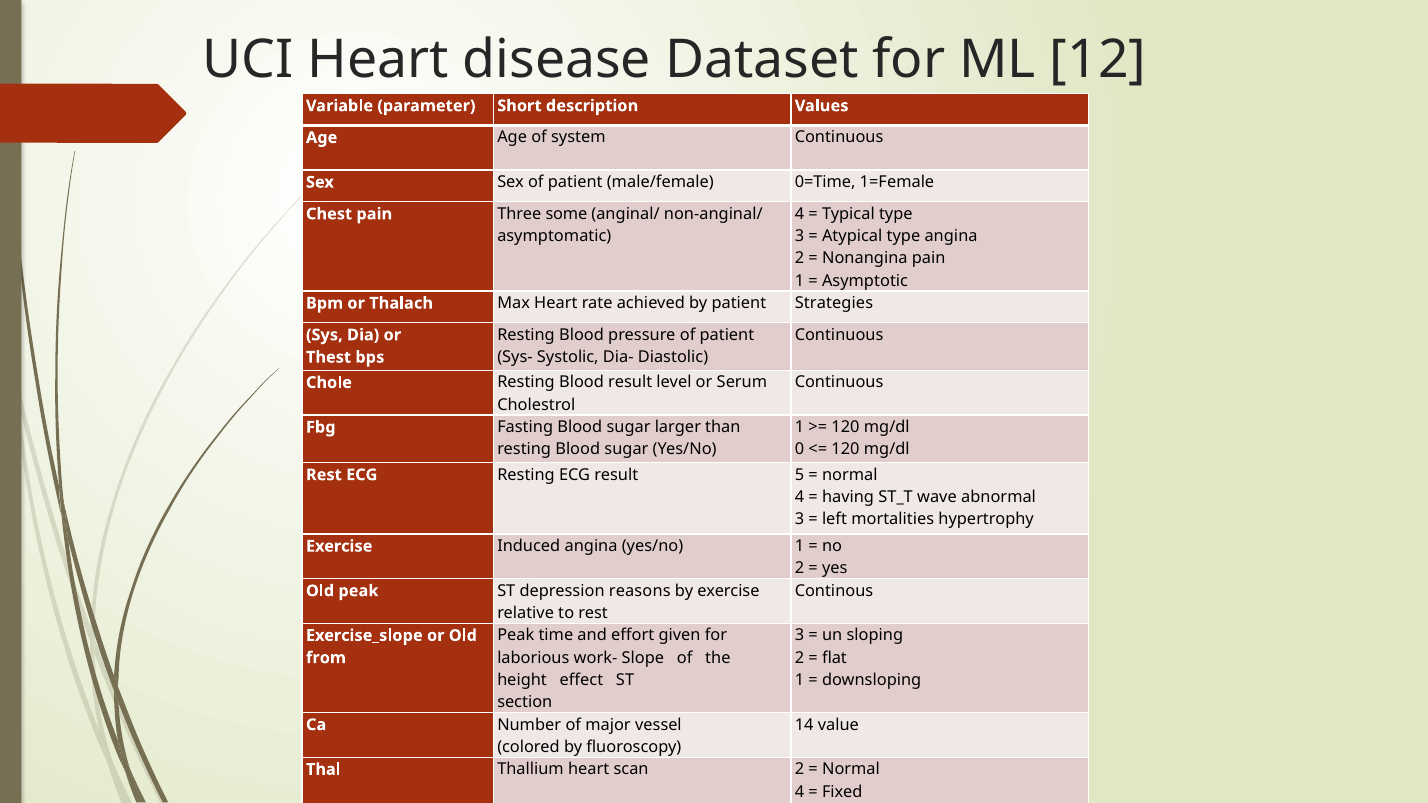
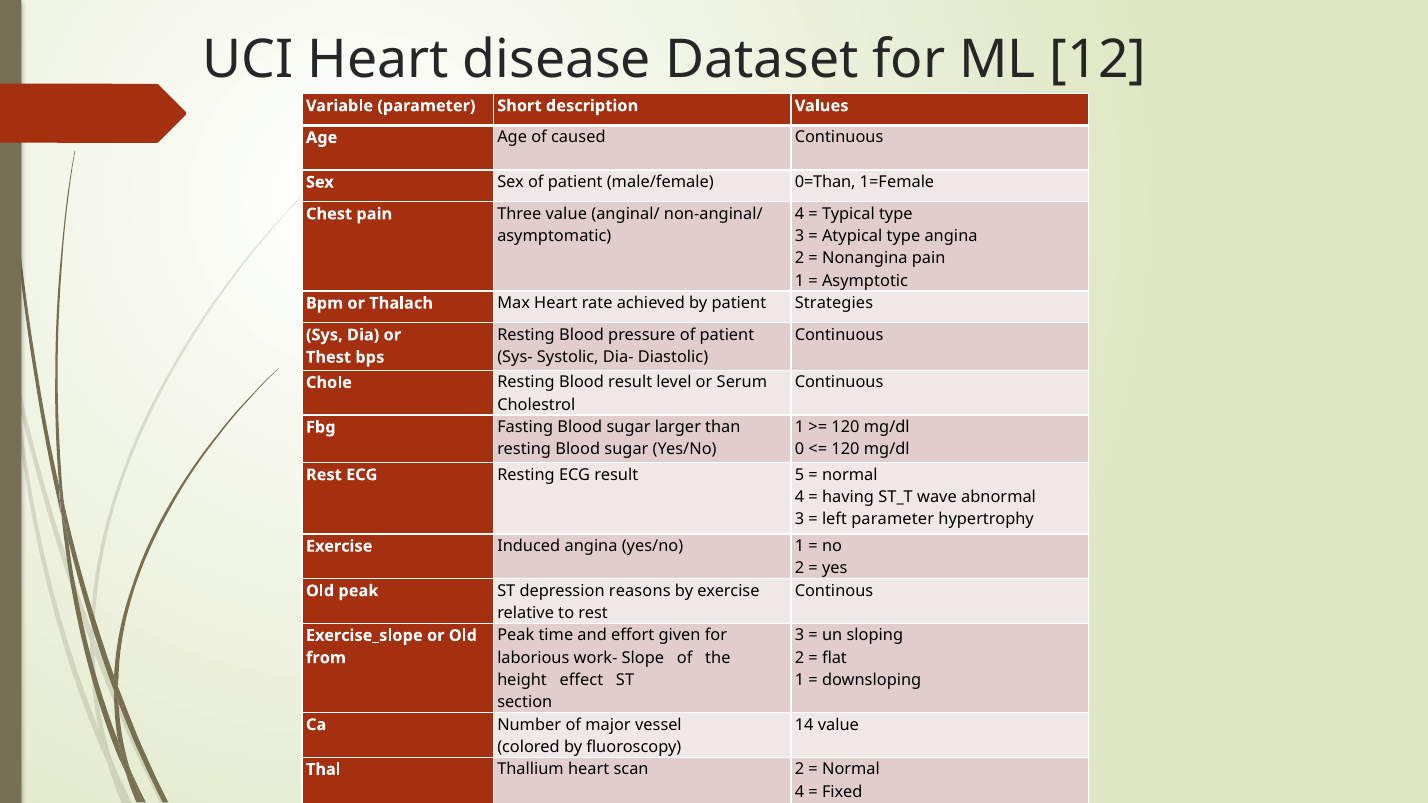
system: system -> caused (578, 138)
0=Time: 0=Time -> 0=Than (825, 182)
Three some: some -> value (566, 214)
left mortalities: mortalities -> parameter (893, 520)
